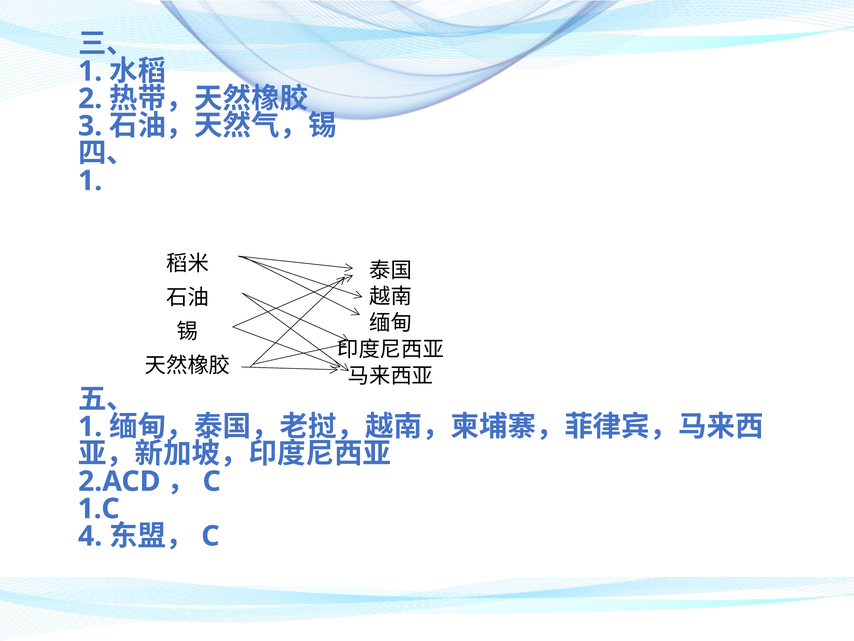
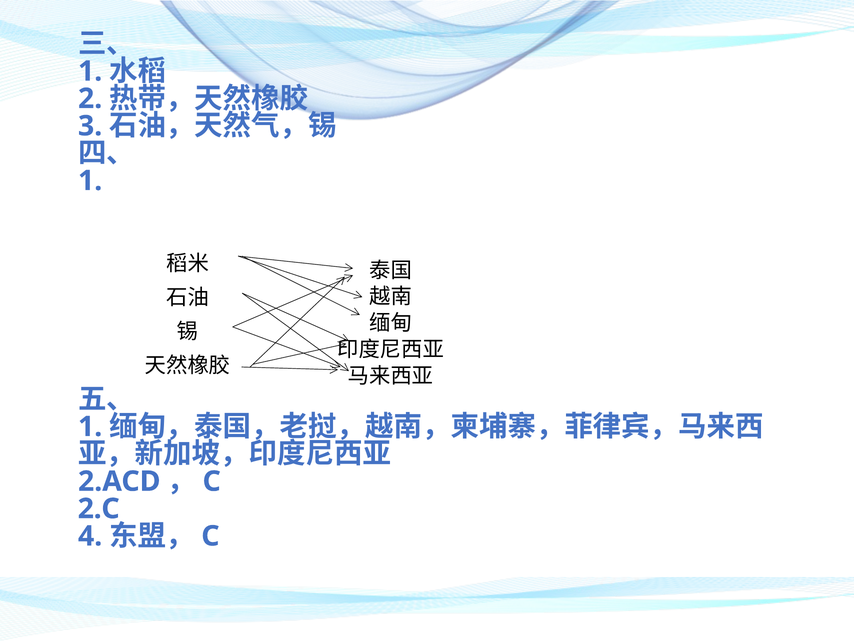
1.C: 1.C -> 2.C (99, 508)
